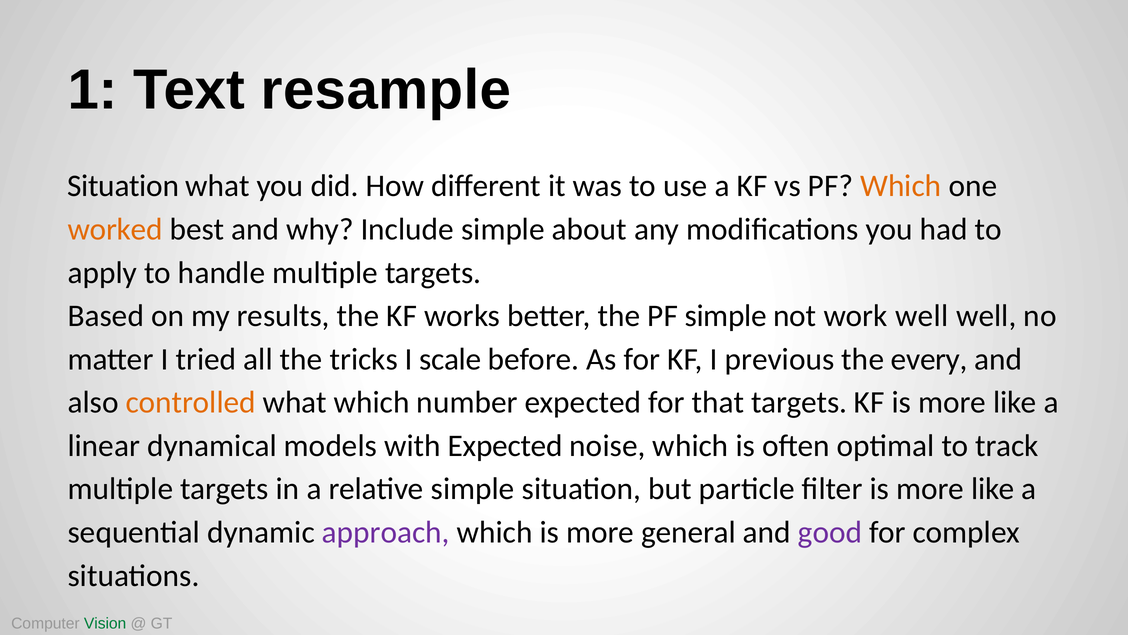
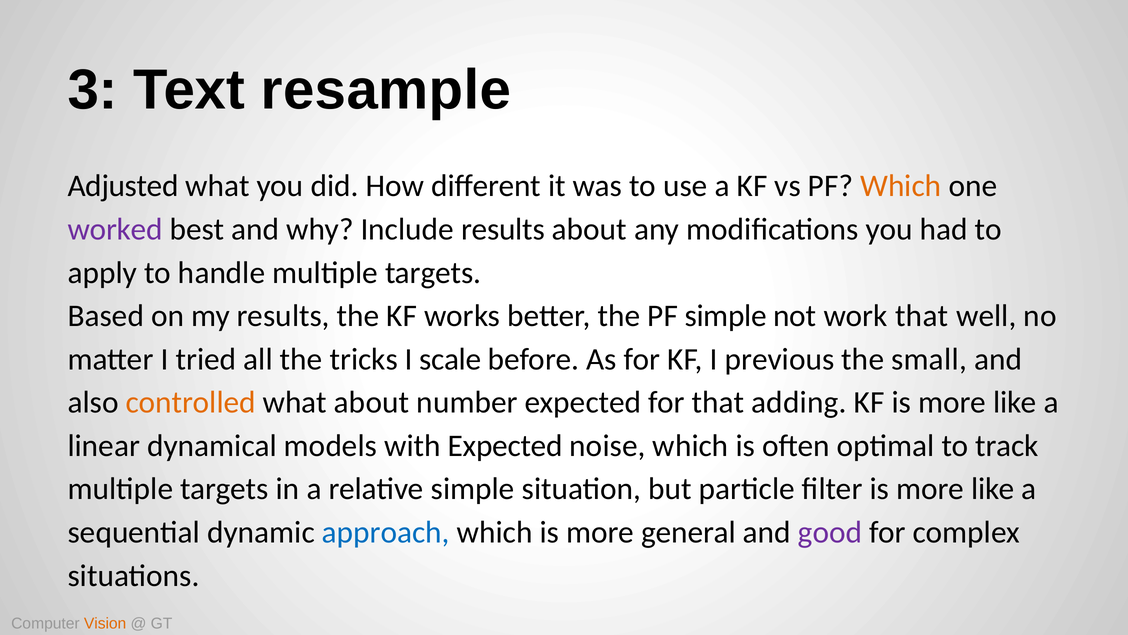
1: 1 -> 3 (93, 90)
Situation: Situation -> Adjusted (123, 186)
worked colour: orange -> purple (115, 229)
Include simple: simple -> results (503, 229)
work well: well -> that (922, 316)
every: every -> small (929, 359)
what which: which -> about (372, 402)
that targets: targets -> adding (799, 402)
approach colour: purple -> blue (386, 532)
Vision colour: green -> orange (105, 623)
